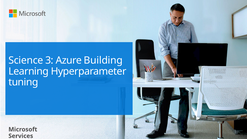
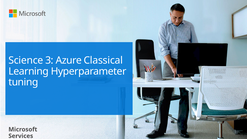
Building: Building -> Classical (103, 60)
